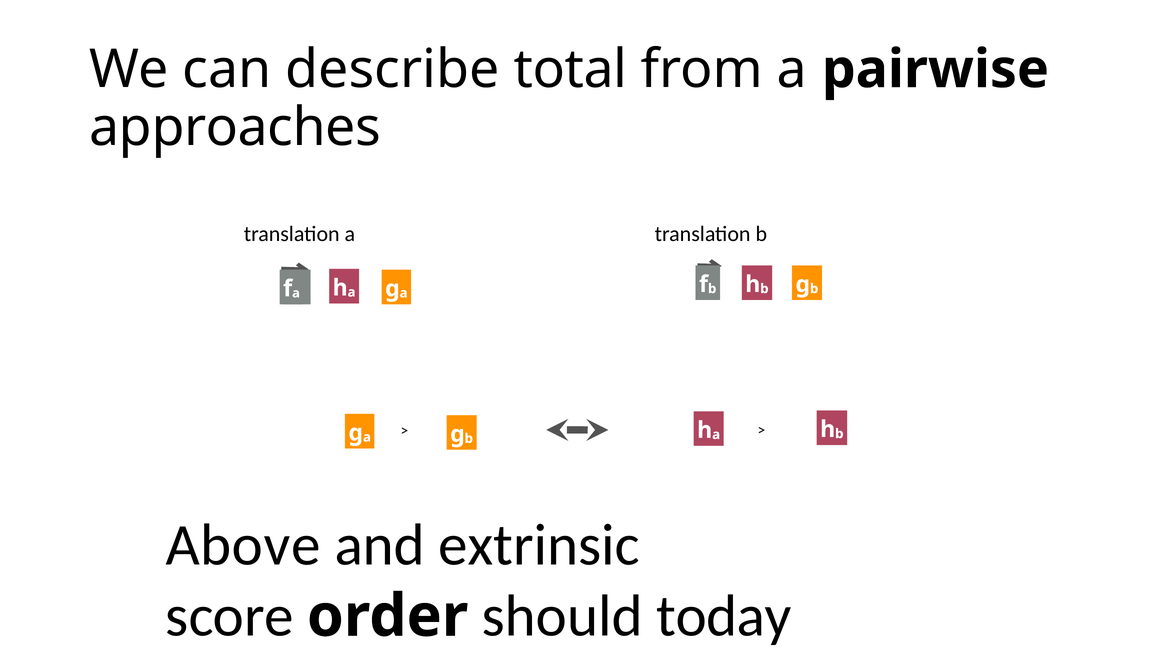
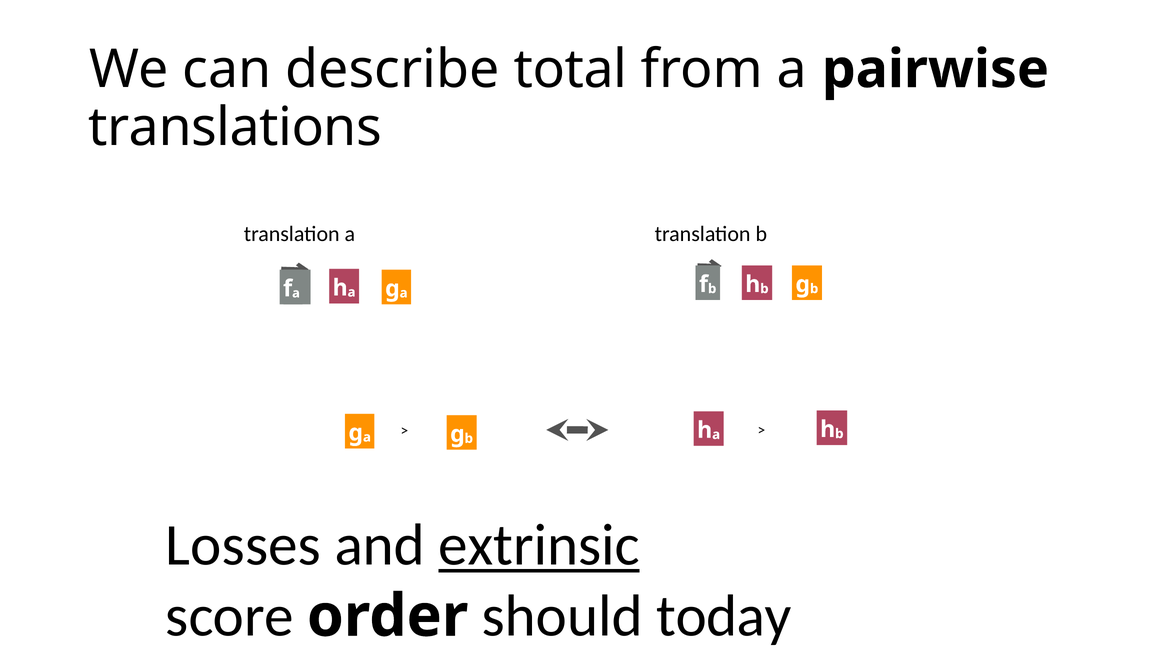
approaches: approaches -> translations (235, 127)
Above: Above -> Losses (243, 545)
extrinsic underline: none -> present (539, 545)
